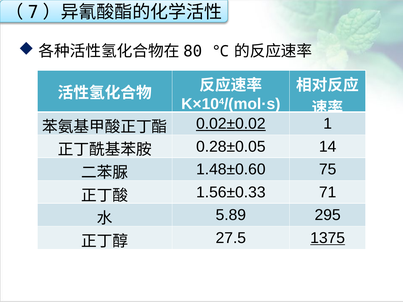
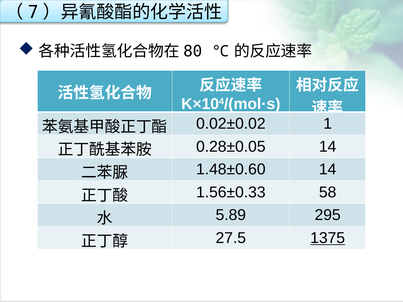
0.02±0.02 underline: present -> none (231, 124)
1.48±0.60 75: 75 -> 14 (328, 170)
71: 71 -> 58 (328, 192)
